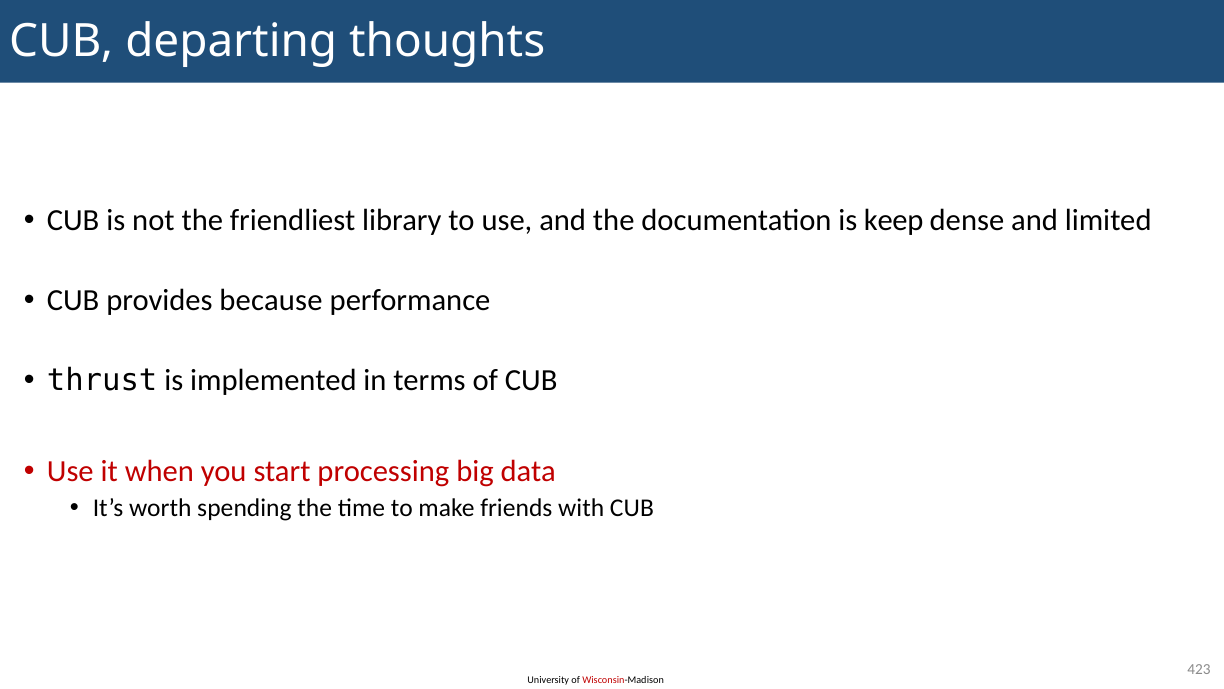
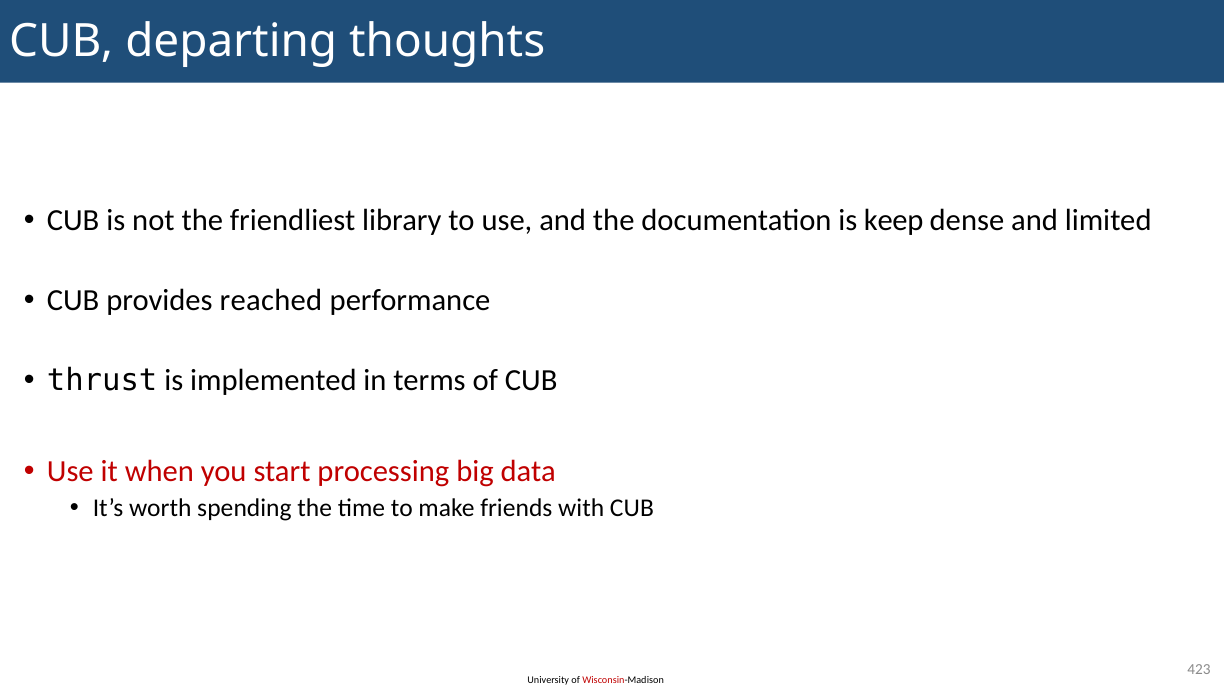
because: because -> reached (271, 300)
